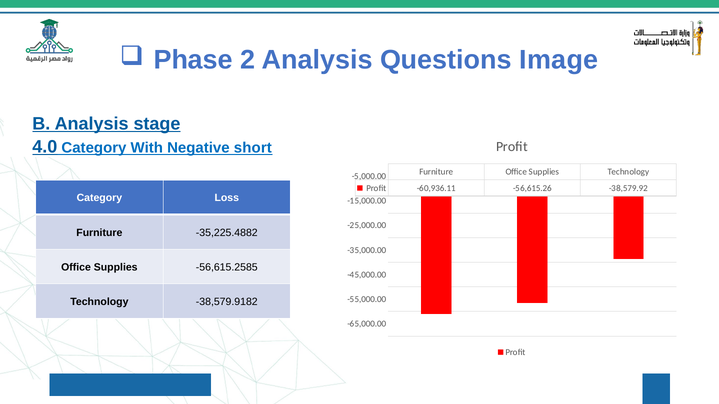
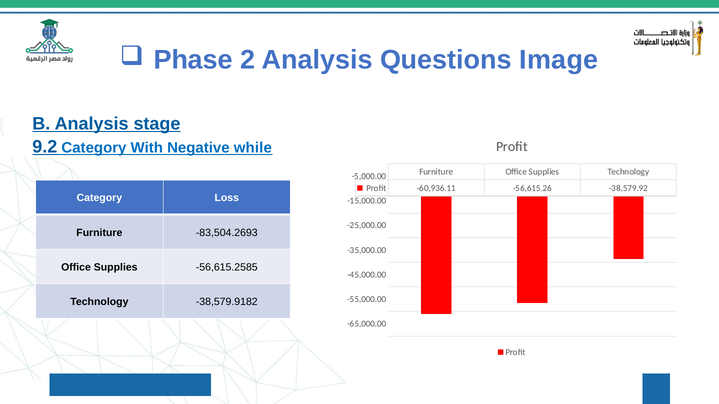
4.0: 4.0 -> 9.2 (45, 147)
short: short -> while (253, 148)
-35,225.4882: -35,225.4882 -> -83,504.2693 (227, 233)
